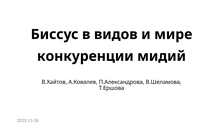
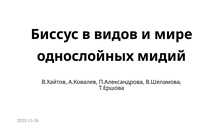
конкуренции: конкуренции -> однослойных (85, 56)
